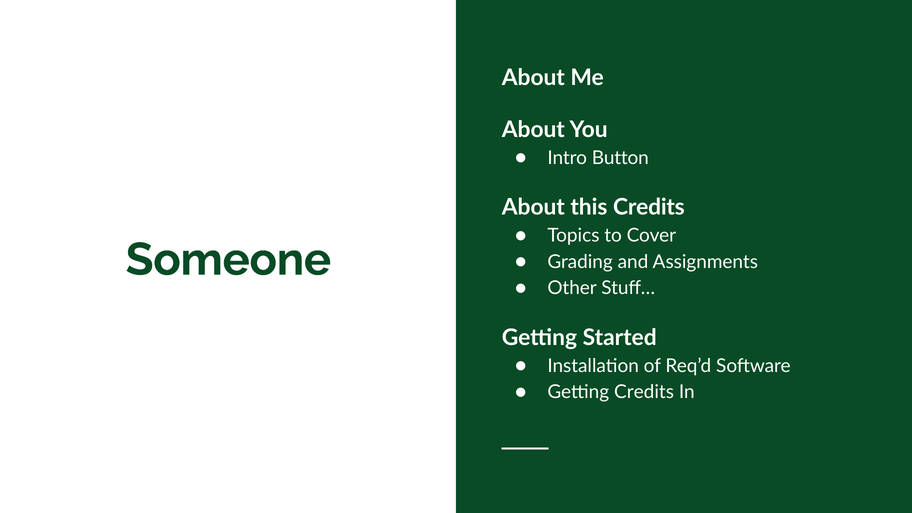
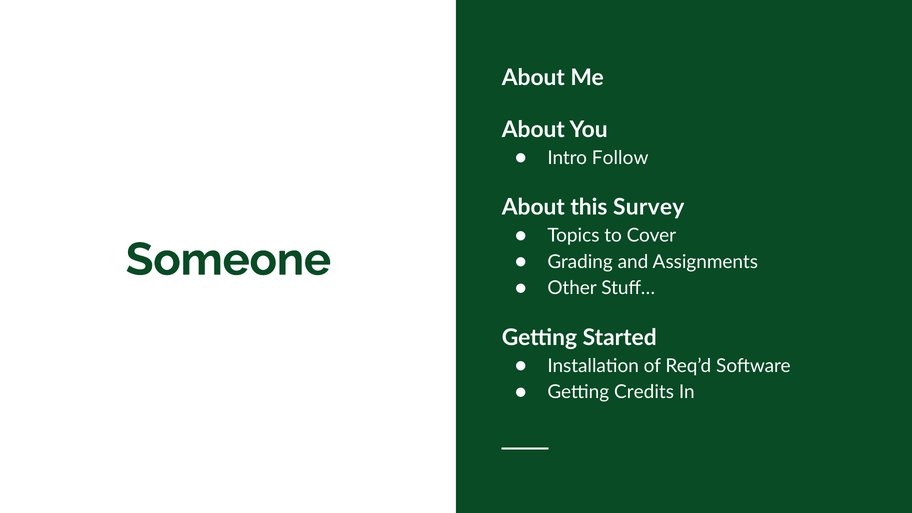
Button: Button -> Follow (620, 158)
this Credits: Credits -> Survey (649, 207)
